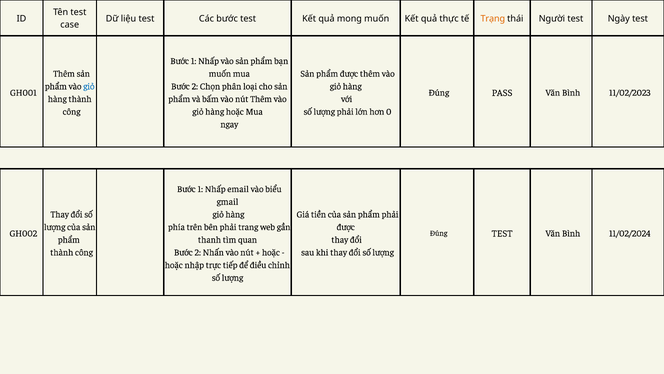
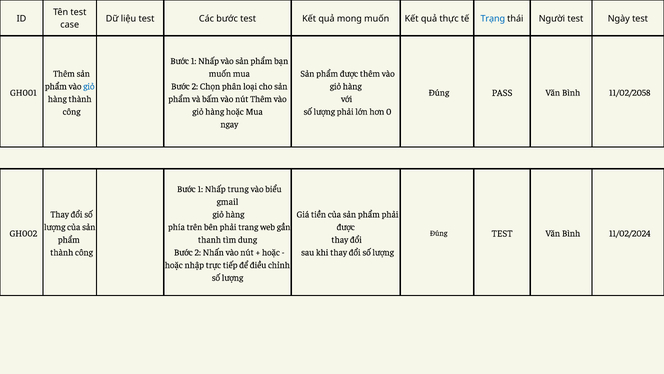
Trạng colour: orange -> blue (493, 19)
11/02/2023: 11/02/2023 -> 11/02/2058 (630, 93)
email: email -> trung (238, 189)
quan: quan -> dung (248, 239)
